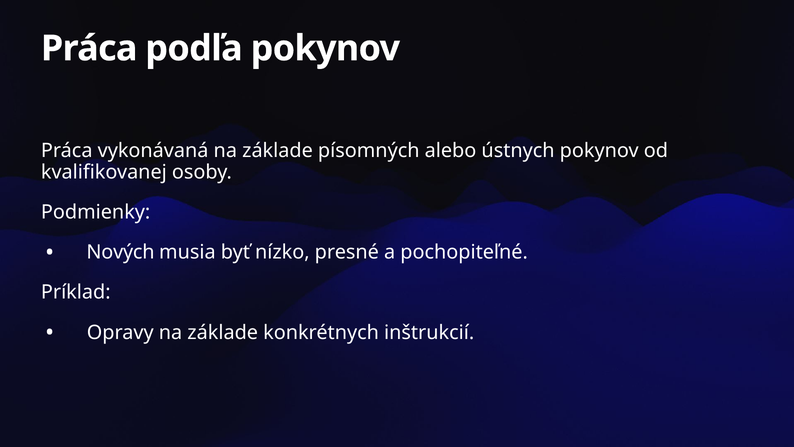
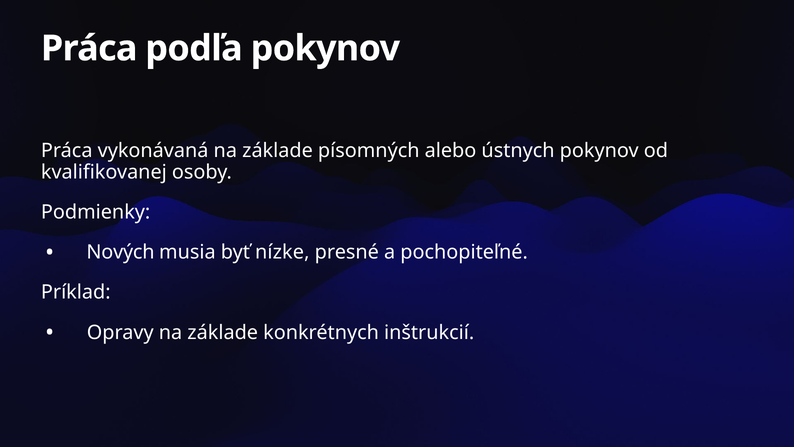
nízko: nízko -> nízke (282, 252)
